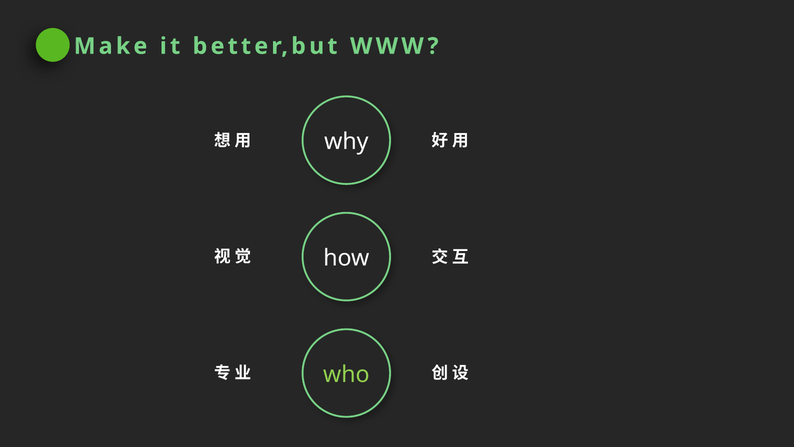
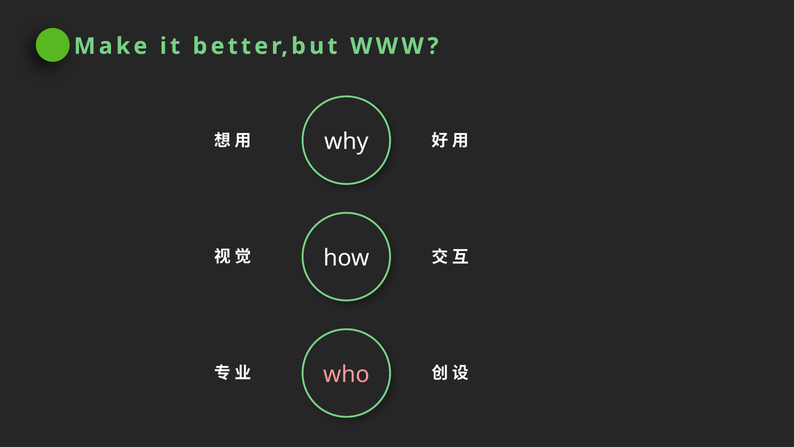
who colour: light green -> pink (346, 374)
